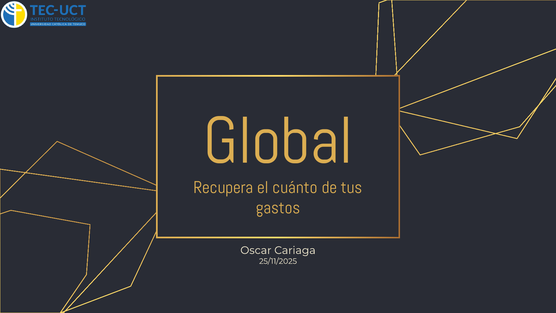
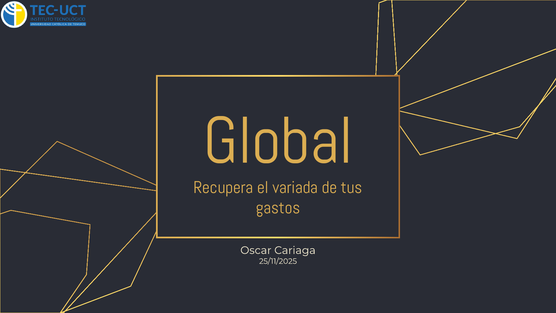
cuánto: cuánto -> variada (295, 187)
